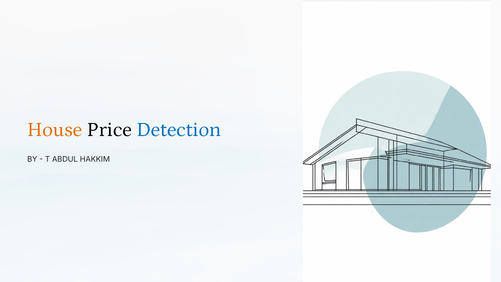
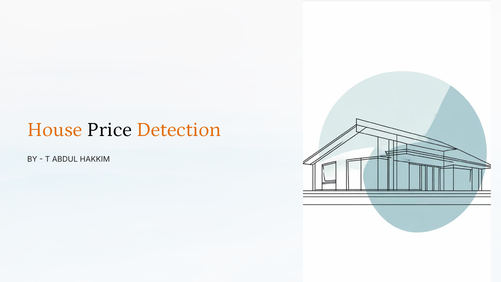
Detection colour: blue -> orange (179, 130)
